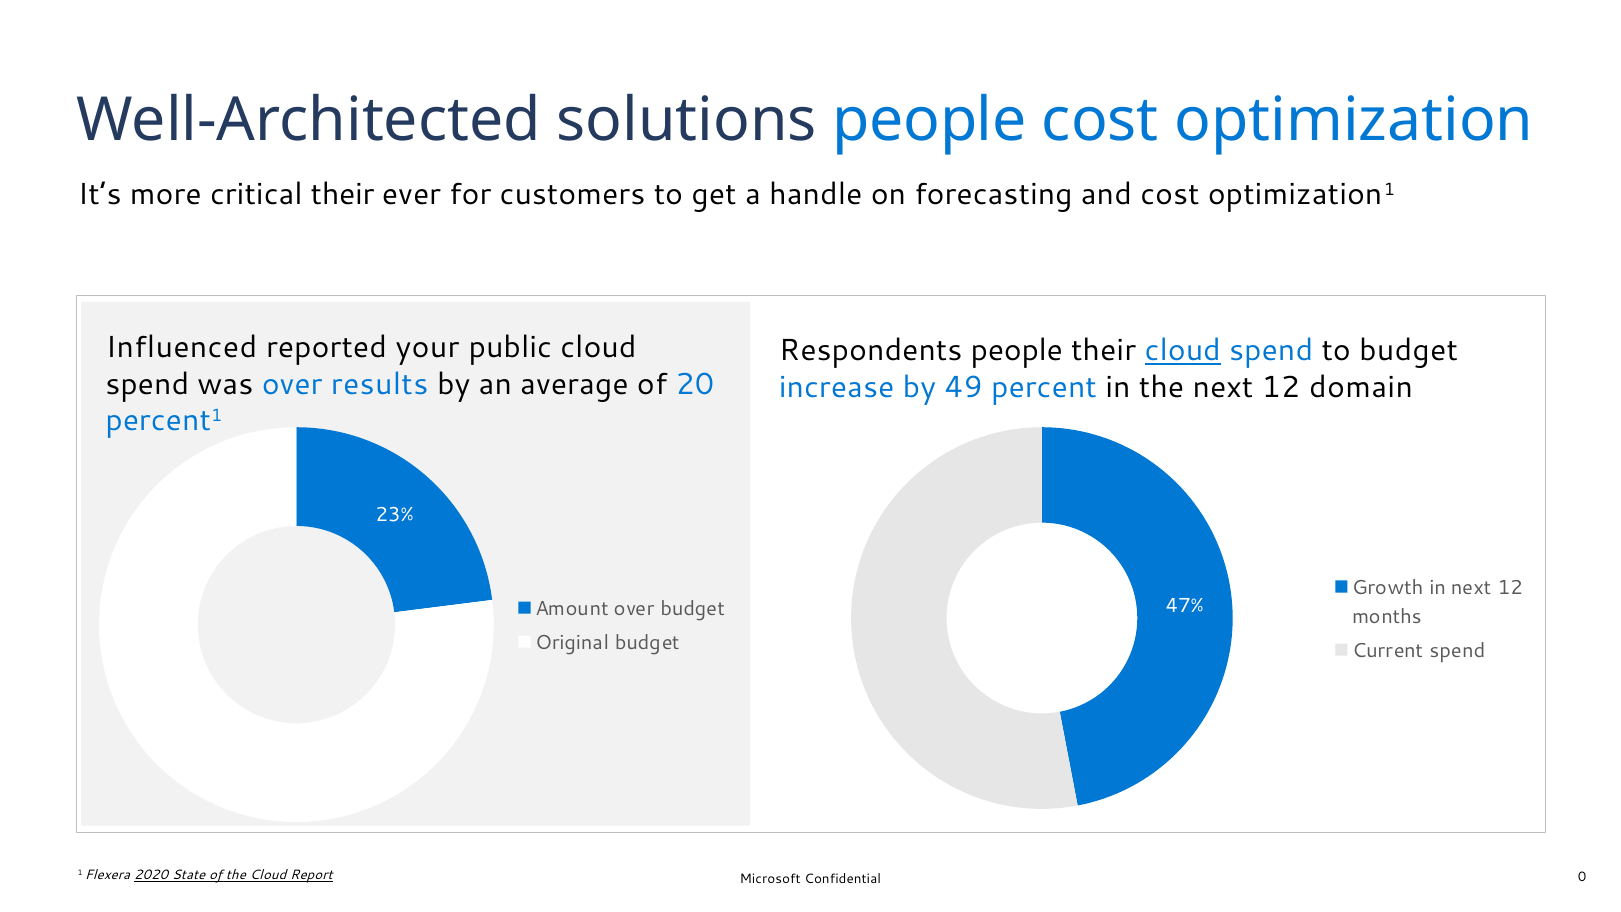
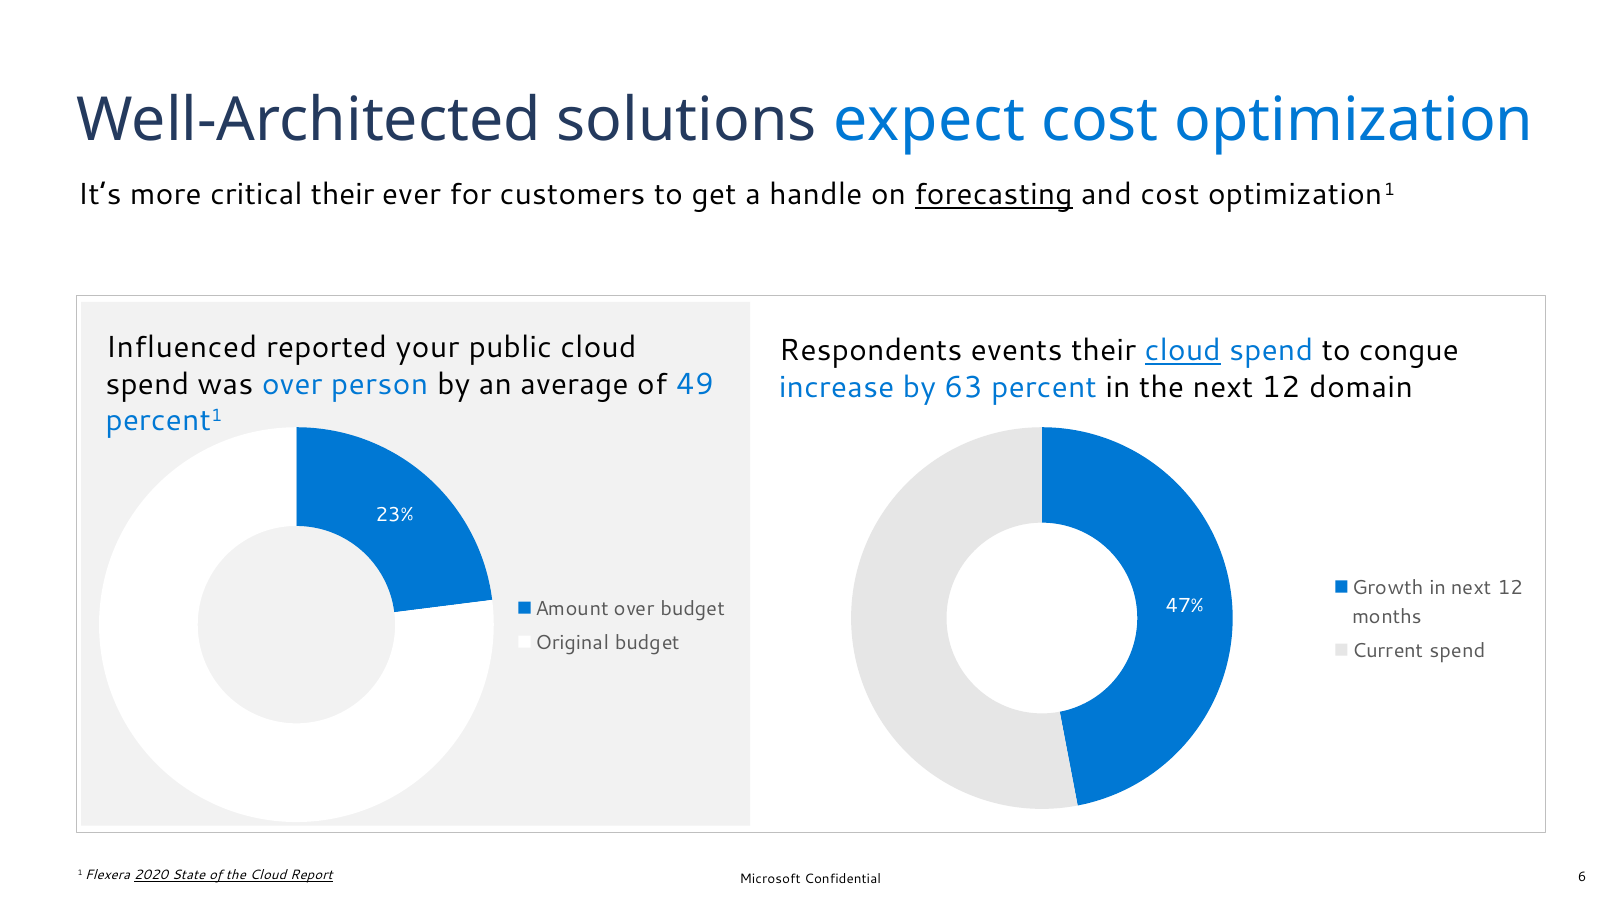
solutions people: people -> expect (929, 120)
forecasting underline: none -> present (994, 195)
Respondents people: people -> events (1017, 351)
to budget: budget -> congue (1409, 351)
results: results -> person (380, 384)
20: 20 -> 49 (695, 384)
49: 49 -> 63 (963, 387)
0: 0 -> 6 (1582, 877)
